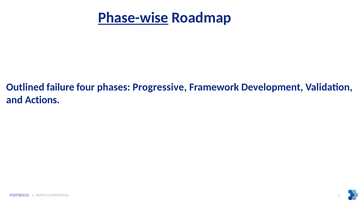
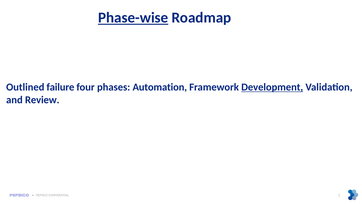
Progressive: Progressive -> Automation (160, 87)
Development underline: none -> present (272, 87)
Actions: Actions -> Review (42, 100)
